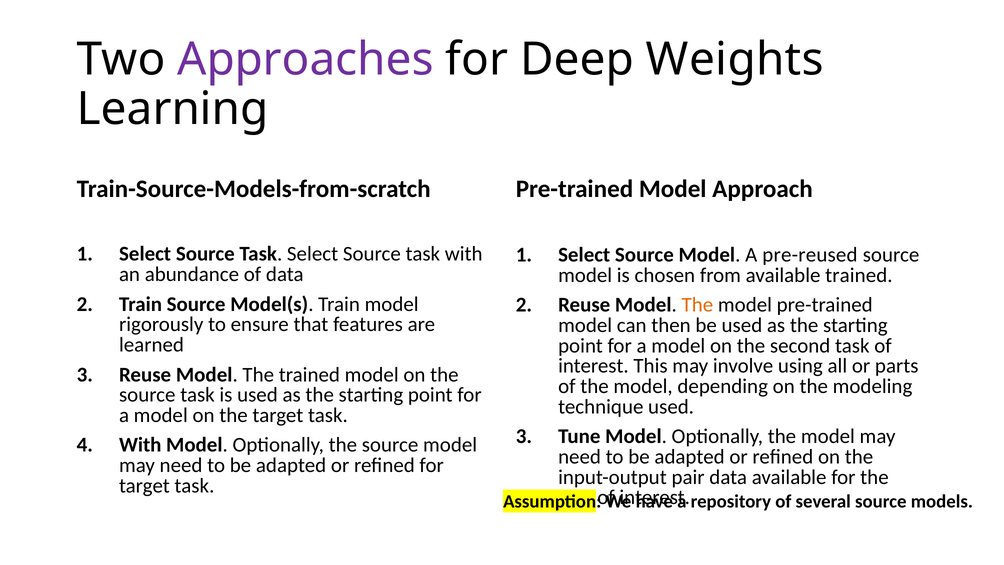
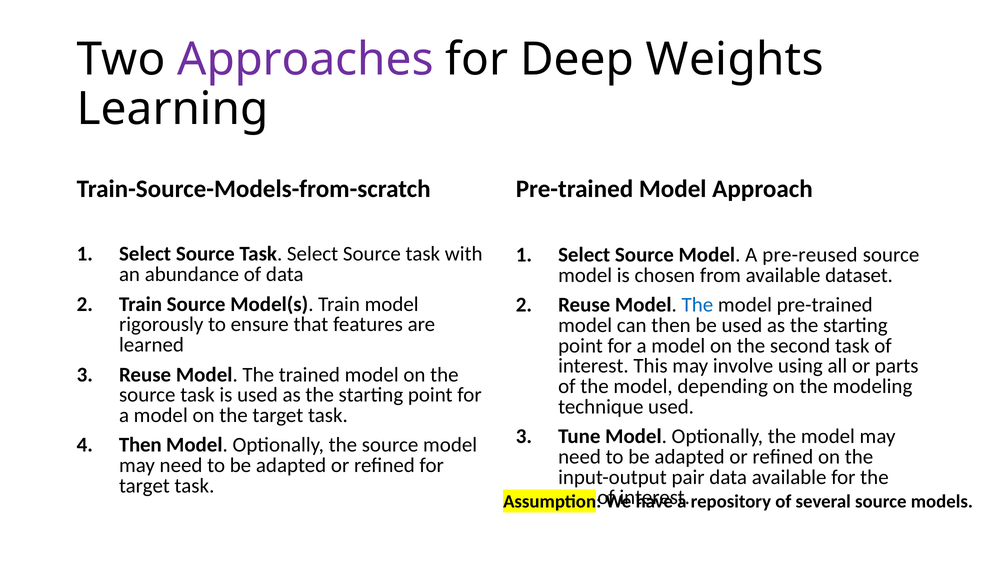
available trained: trained -> dataset (859, 275)
The colour: orange -> blue (697, 305)
With: With -> Then (140, 445)
